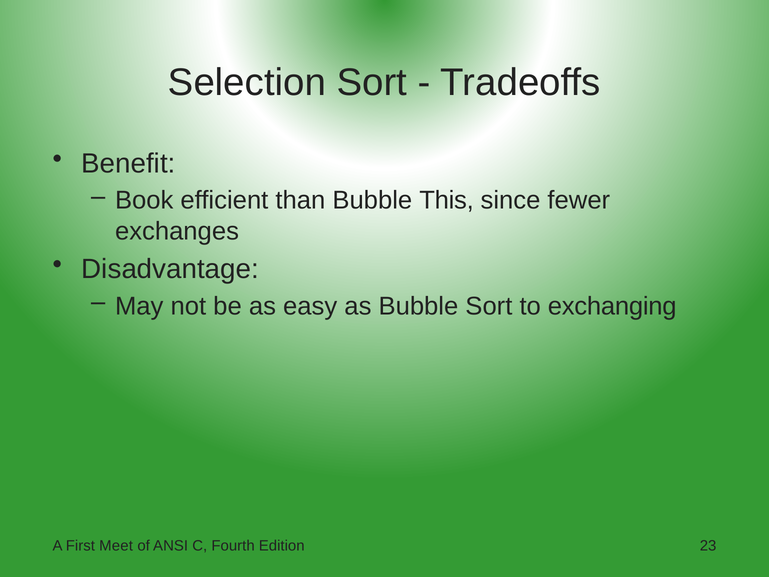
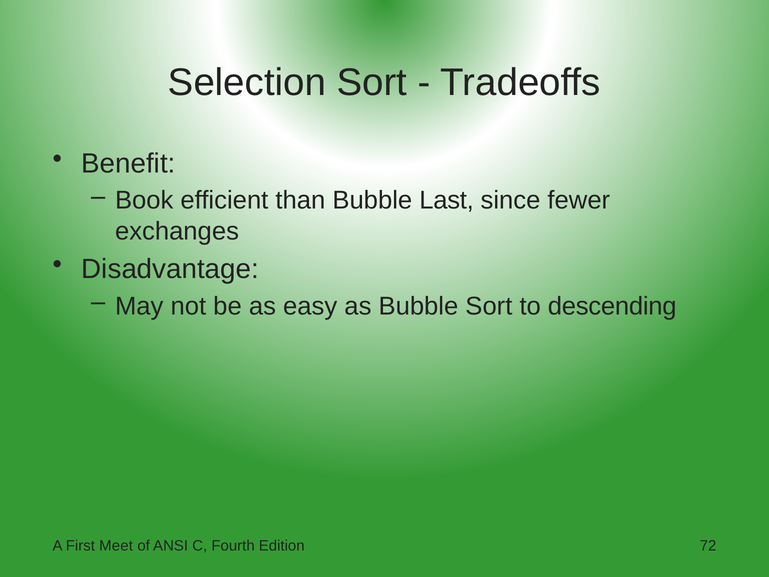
This: This -> Last (447, 200)
exchanging: exchanging -> descending (612, 306)
23: 23 -> 72 (708, 546)
